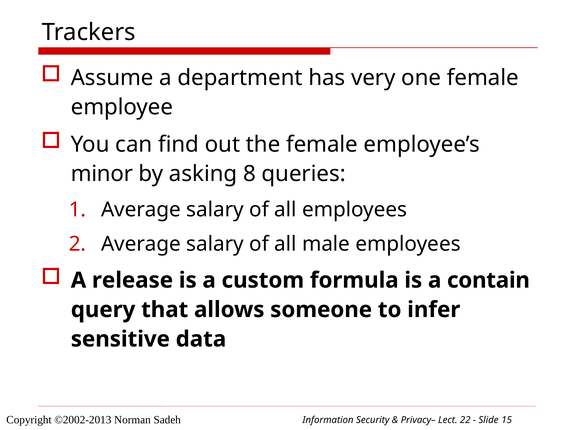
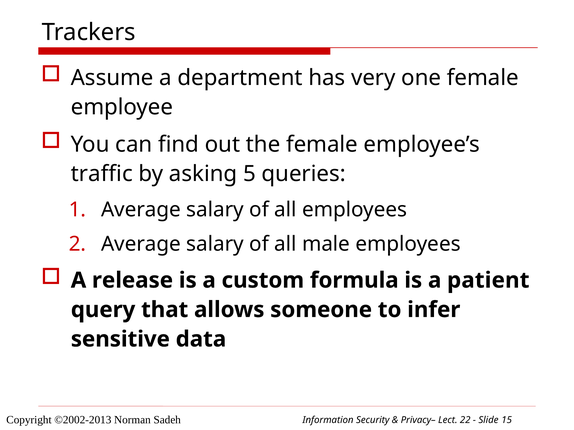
minor: minor -> traffic (102, 174)
8: 8 -> 5 (249, 174)
contain: contain -> patient (488, 281)
